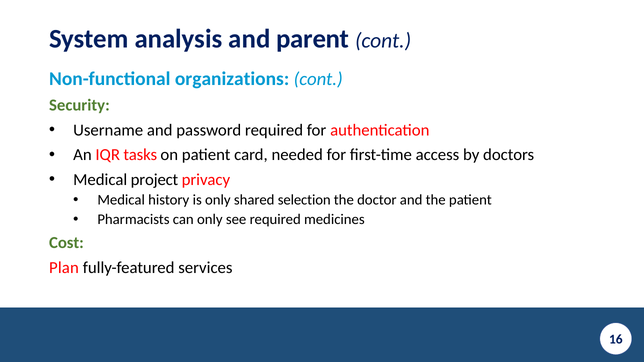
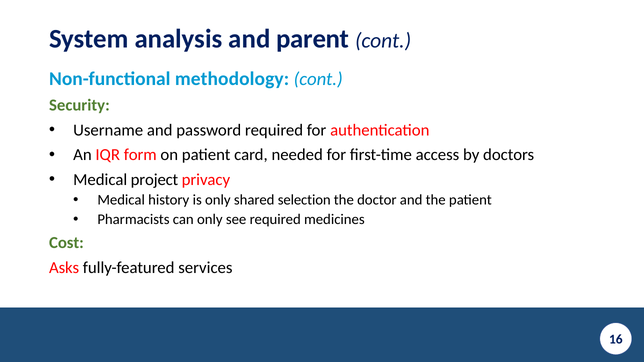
organizations: organizations -> methodology (232, 79)
tasks: tasks -> form (140, 155)
Plan: Plan -> Asks (64, 268)
